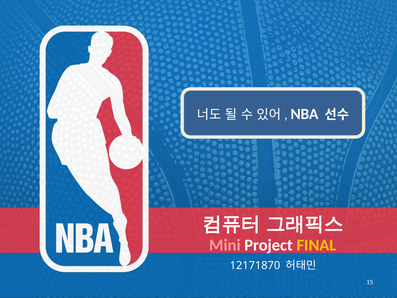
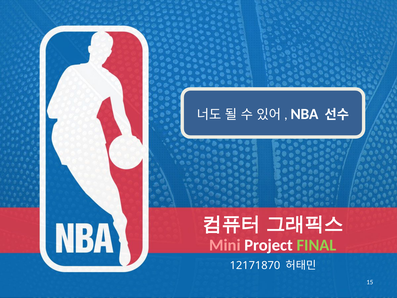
FINAL colour: yellow -> light green (317, 245)
